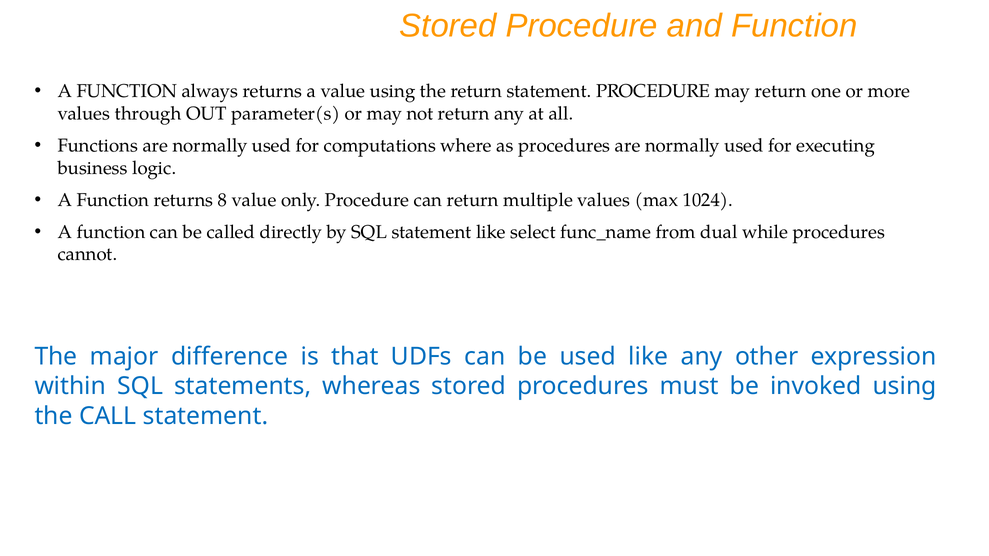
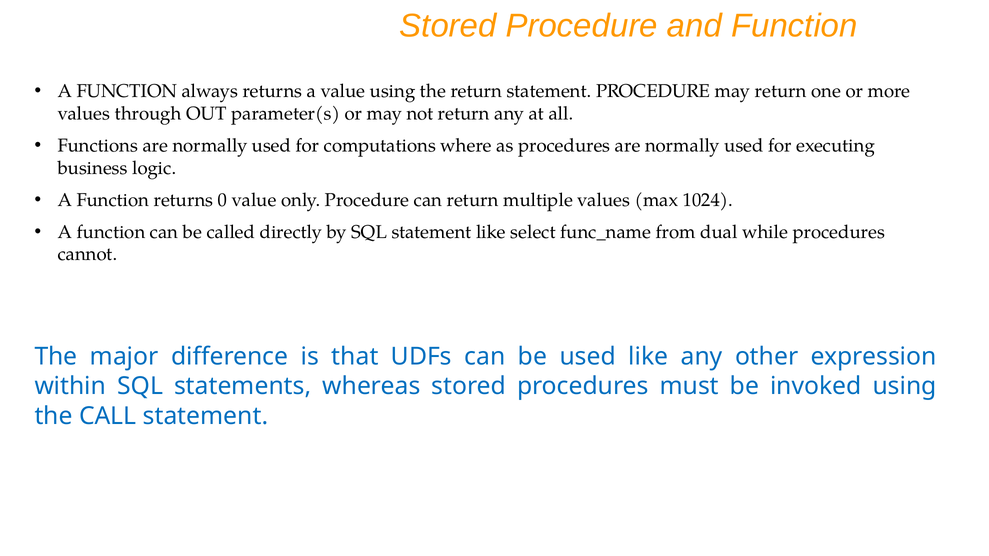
8: 8 -> 0 (223, 200)
